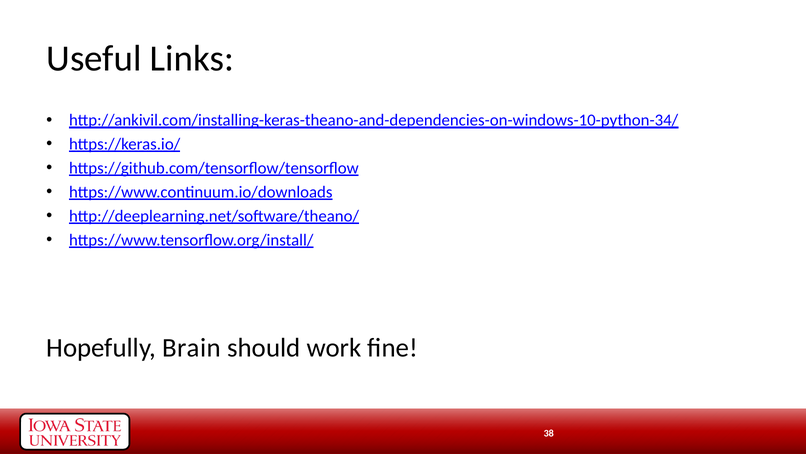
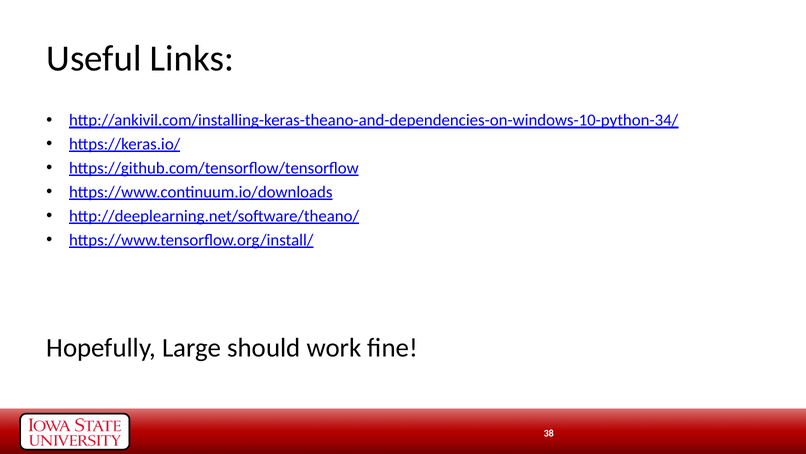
Brain: Brain -> Large (192, 348)
